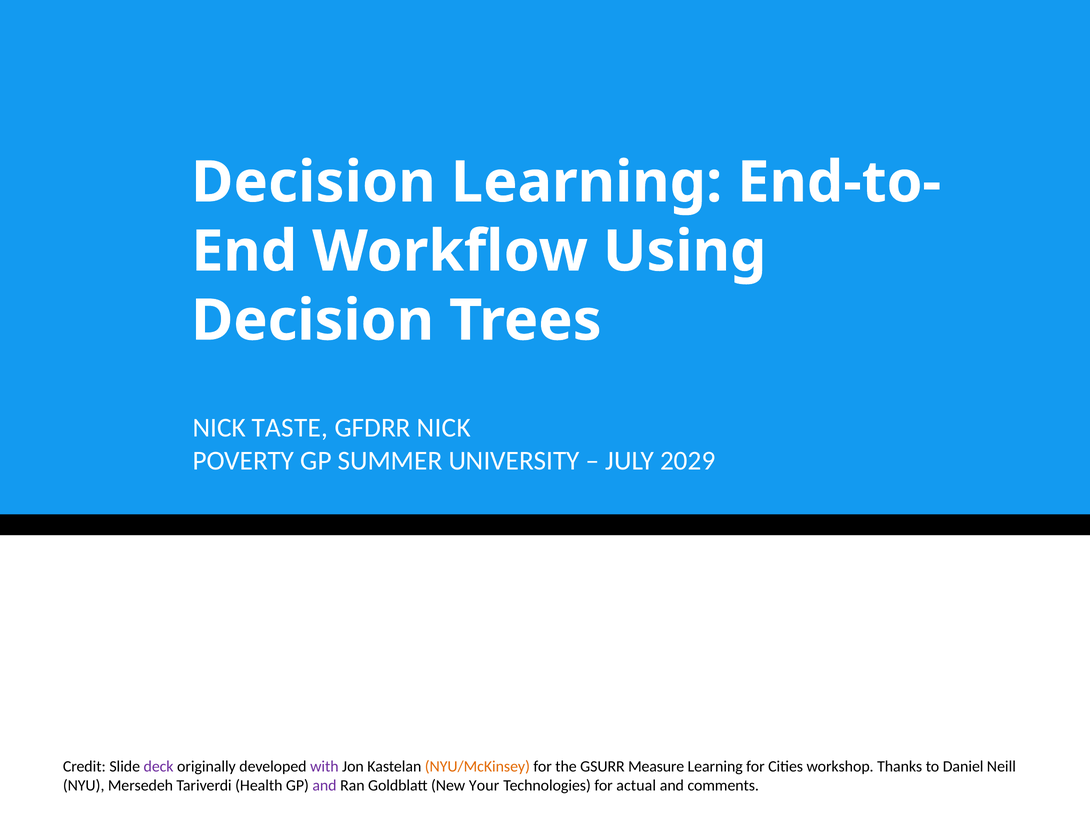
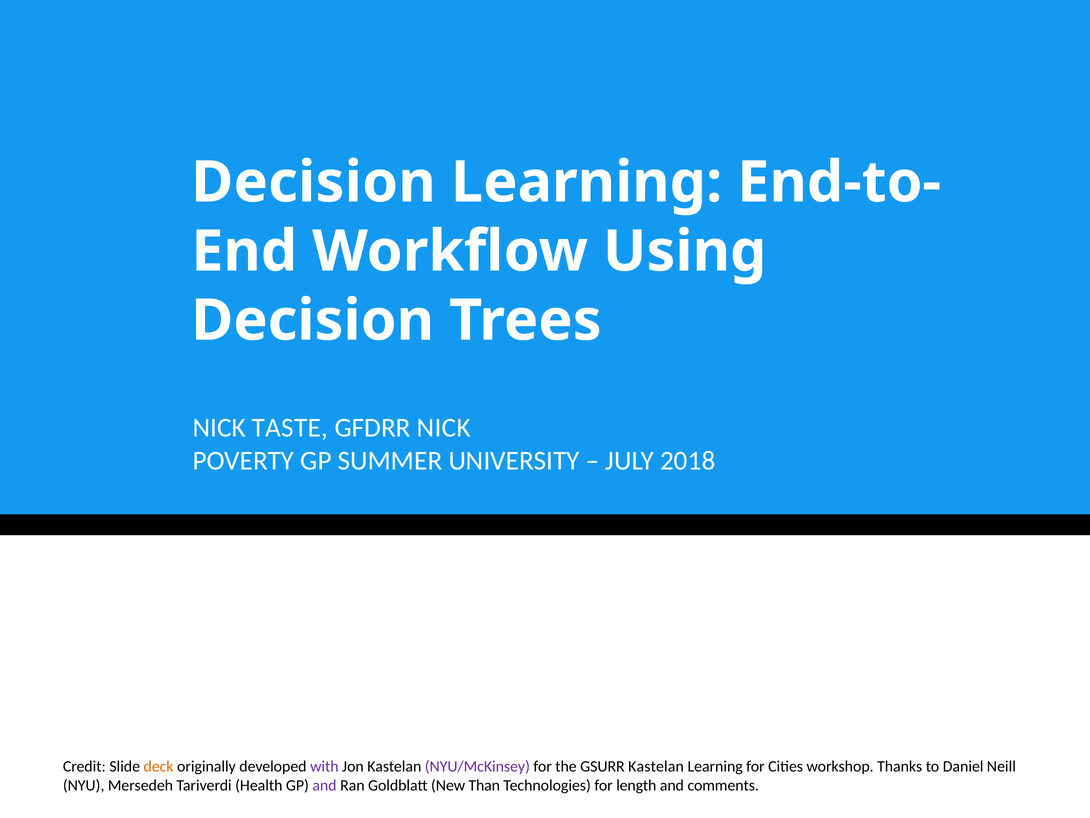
2029: 2029 -> 2018 (688, 460)
deck colour: purple -> orange (159, 766)
NYU/McKinsey colour: orange -> purple (477, 766)
GSURR Measure: Measure -> Kastelan (656, 766)
Your: Your -> Than (484, 785)
actual: actual -> length (636, 785)
